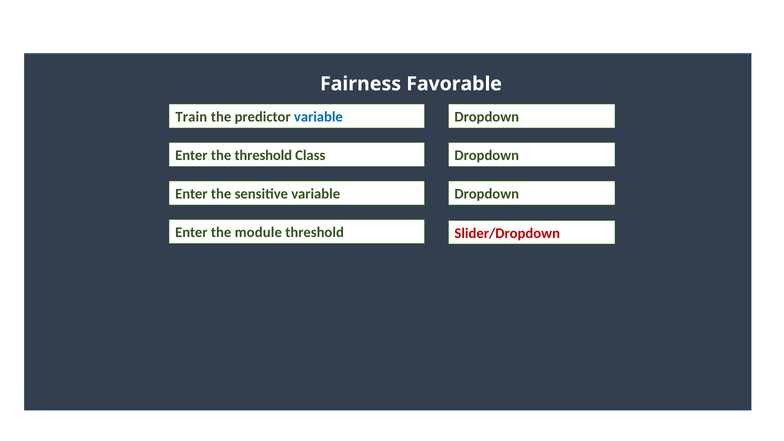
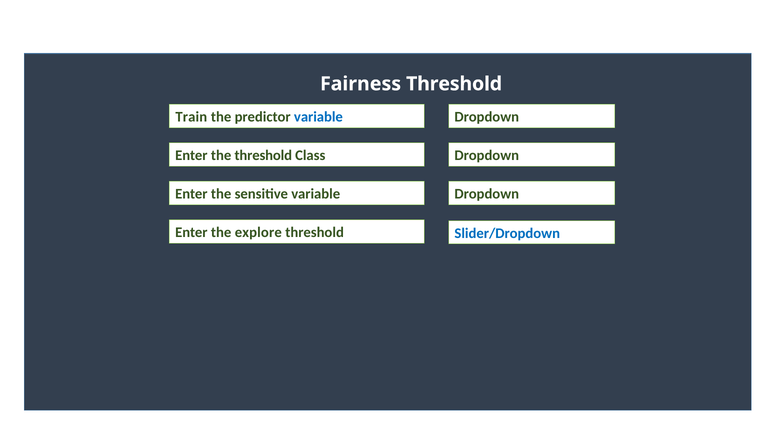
Fairness Favorable: Favorable -> Threshold (454, 84)
module: module -> explore (258, 233)
Slider/Dropdown colour: red -> blue (507, 233)
